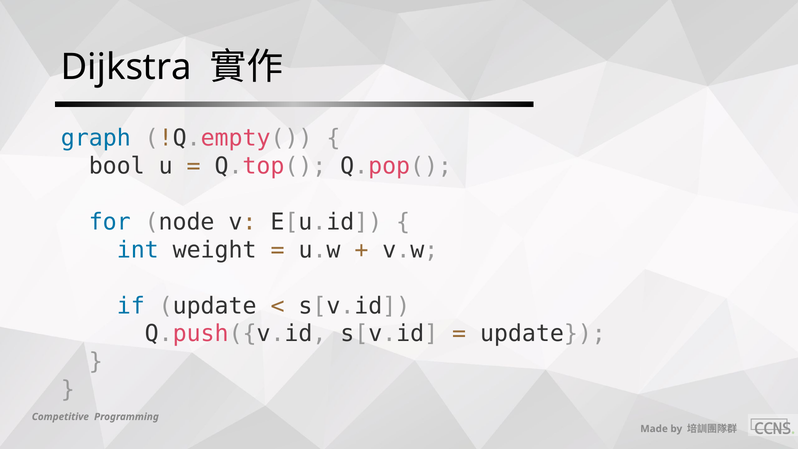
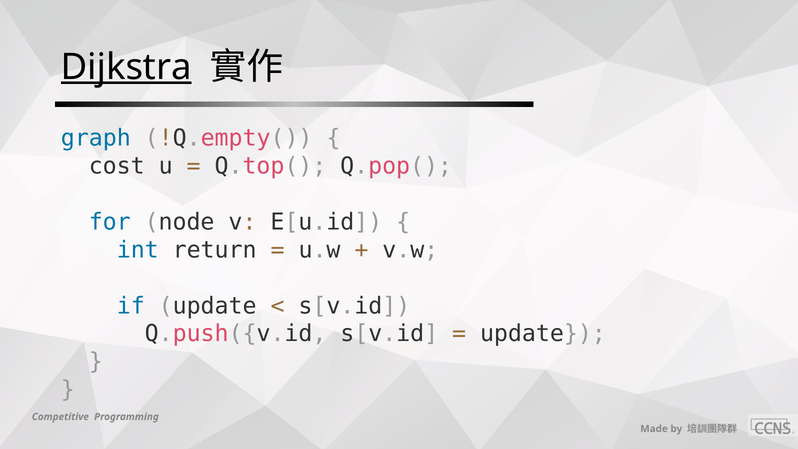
Dijkstra underline: none -> present (126, 67)
bool: bool -> cost (117, 166)
weight: weight -> return (215, 250)
